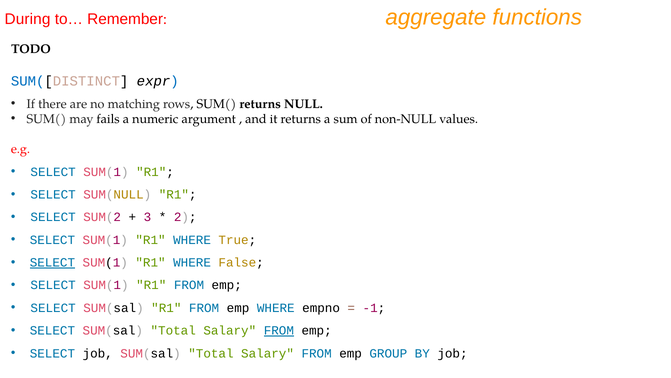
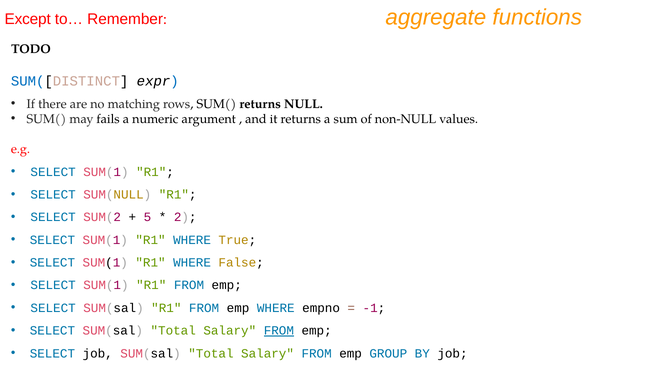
During: During -> Except (28, 19)
3: 3 -> 5 (147, 217)
SELECT underline: present -> none (52, 262)
